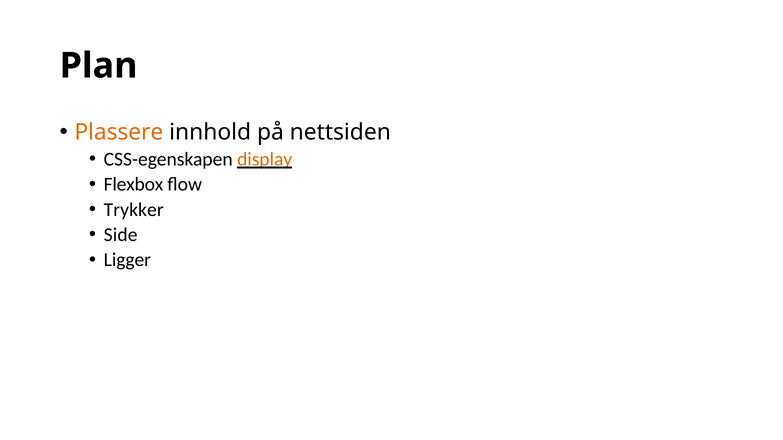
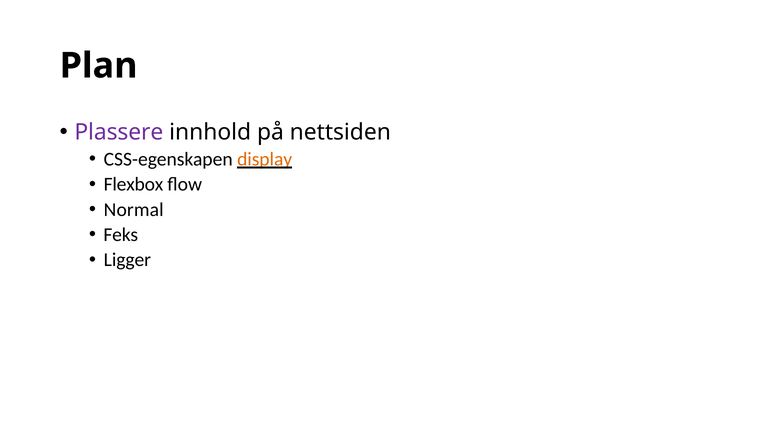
Plassere colour: orange -> purple (119, 132)
Trykker: Trykker -> Normal (134, 210)
Side: Side -> Feks (121, 235)
